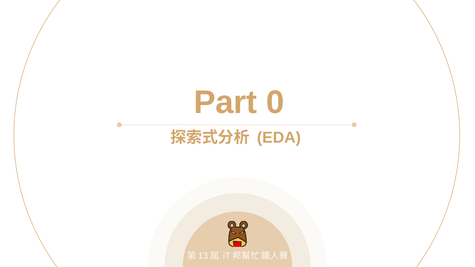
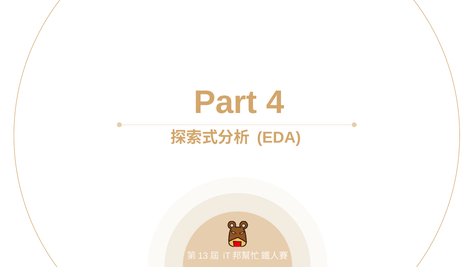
0: 0 -> 4 (275, 103)
